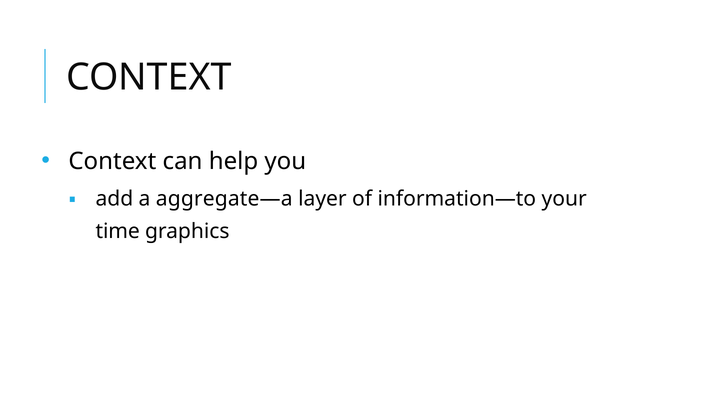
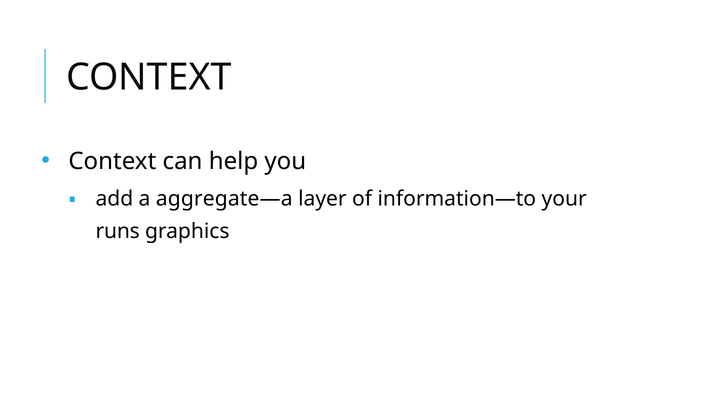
time: time -> runs (118, 231)
